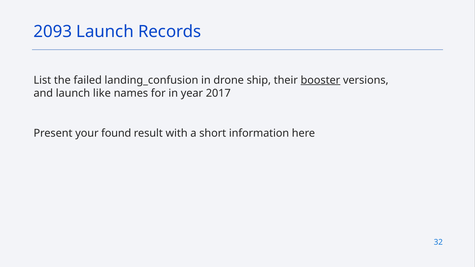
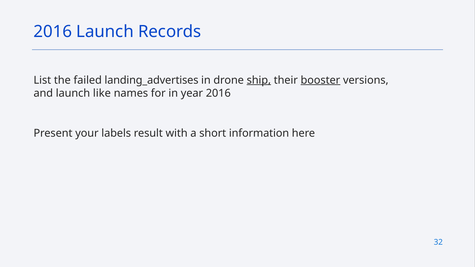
2093: 2093 -> 2016 (53, 32)
landing_confusion: landing_confusion -> landing_advertises (152, 80)
ship underline: none -> present (259, 80)
year 2017: 2017 -> 2016 (218, 93)
found: found -> labels (116, 133)
